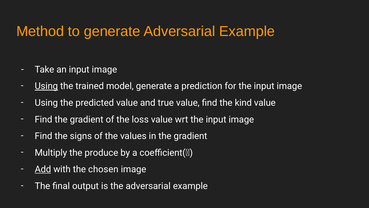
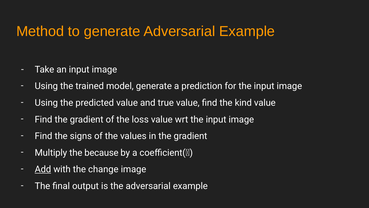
Using underline: present -> none (46, 86)
produce: produce -> because (101, 152)
chosen: chosen -> change (103, 169)
